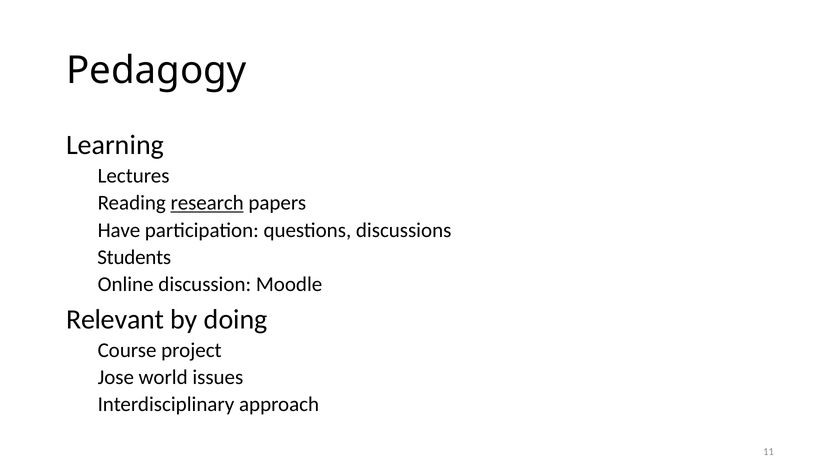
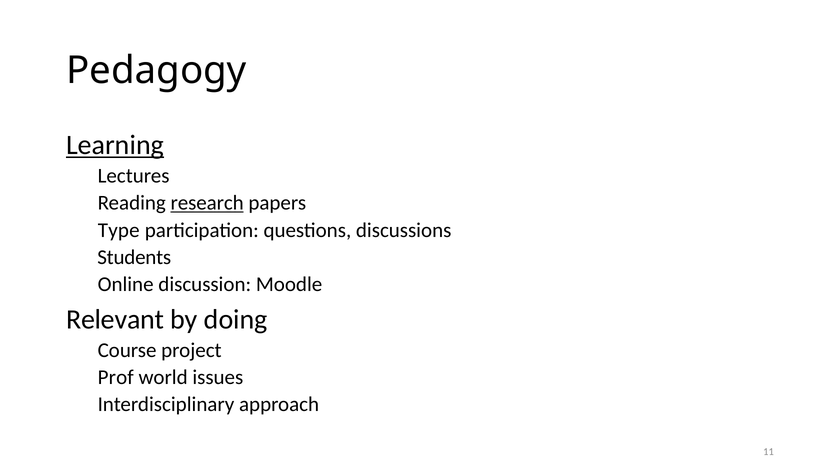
Learning underline: none -> present (115, 145)
Have: Have -> Type (119, 230)
Jose: Jose -> Prof (116, 377)
